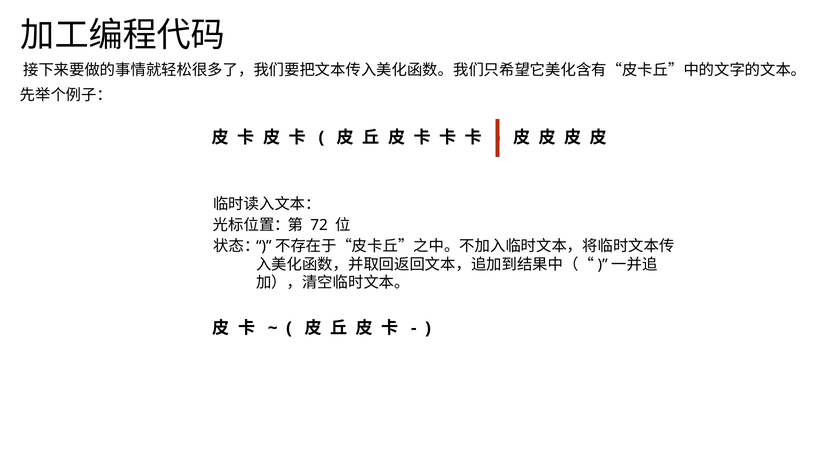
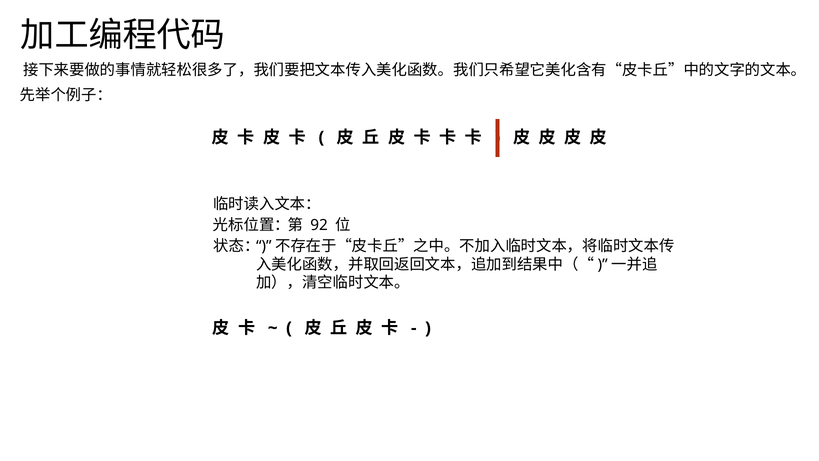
72: 72 -> 92 (319, 225)
